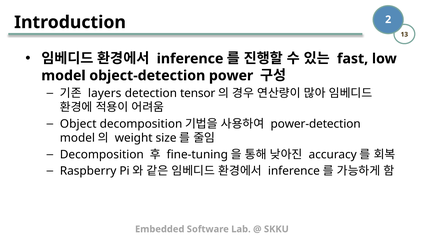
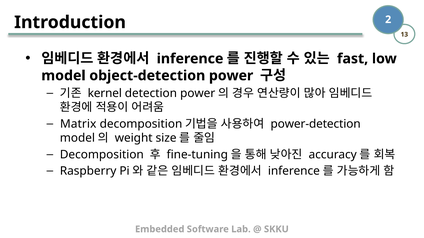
layers: layers -> kernel (105, 94)
detection tensor: tensor -> power (198, 94)
Object: Object -> Matrix (78, 124)
